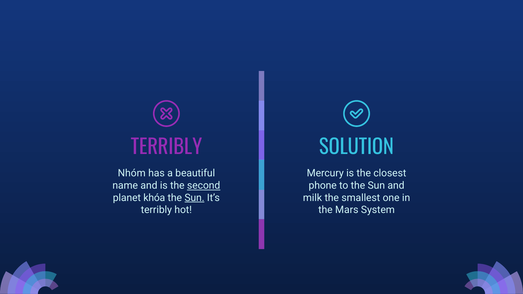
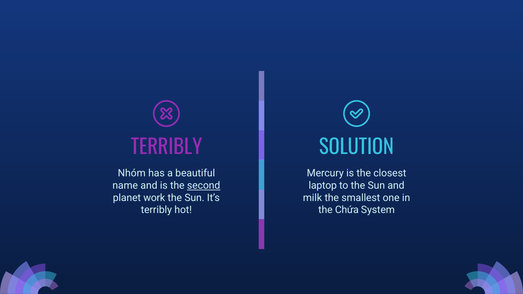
phone: phone -> laptop (323, 186)
khóa: khóa -> work (154, 198)
Sun underline: present -> none (194, 198)
Mars: Mars -> Chứa (347, 210)
